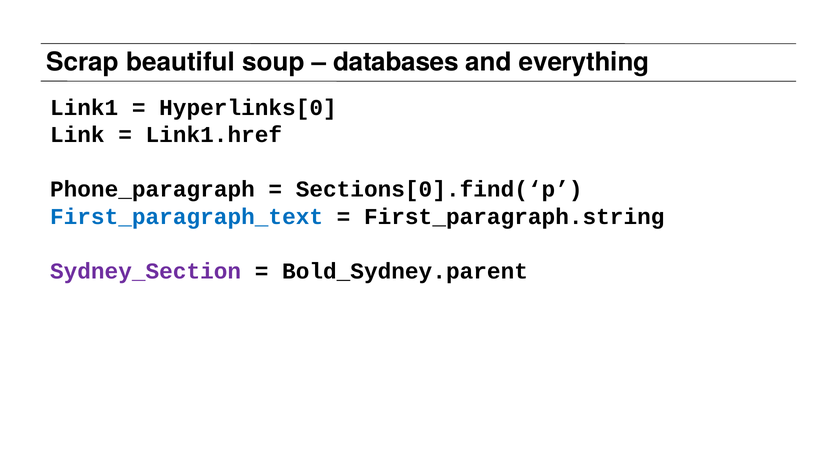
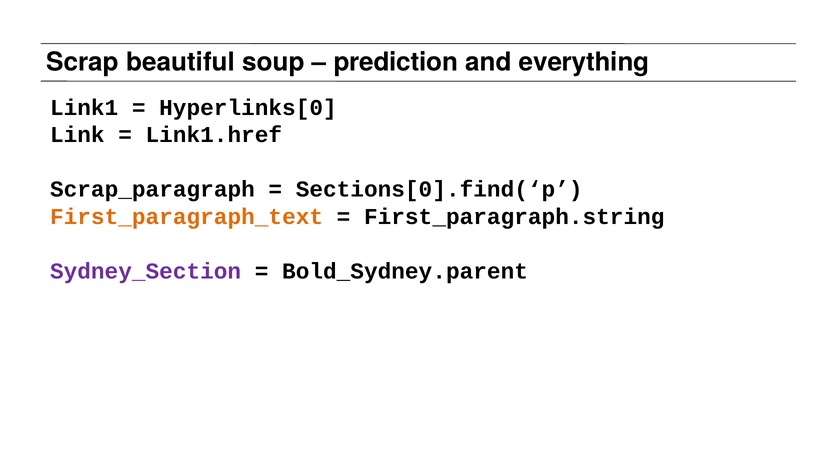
databases: databases -> prediction (396, 62)
Phone_paragraph: Phone_paragraph -> Scrap_paragraph (152, 189)
First_paragraph_text colour: blue -> orange (187, 217)
